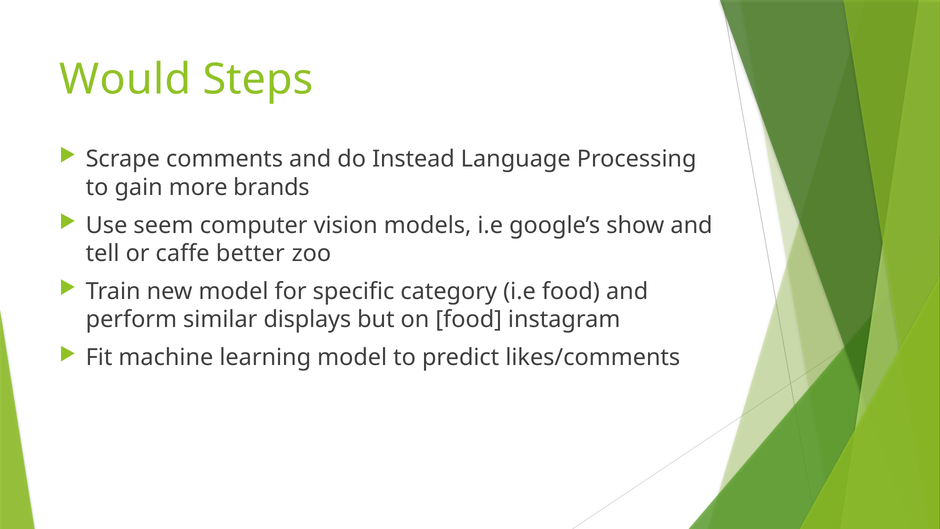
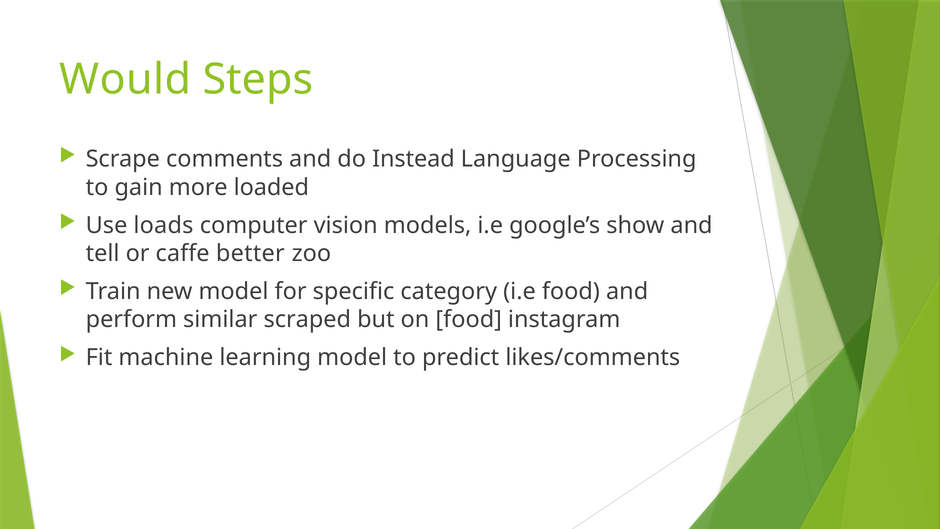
brands: brands -> loaded (271, 187)
seem: seem -> loads (163, 225)
displays: displays -> scraped (307, 320)
